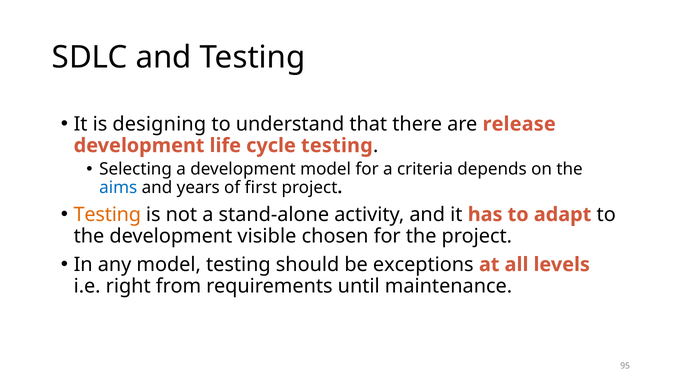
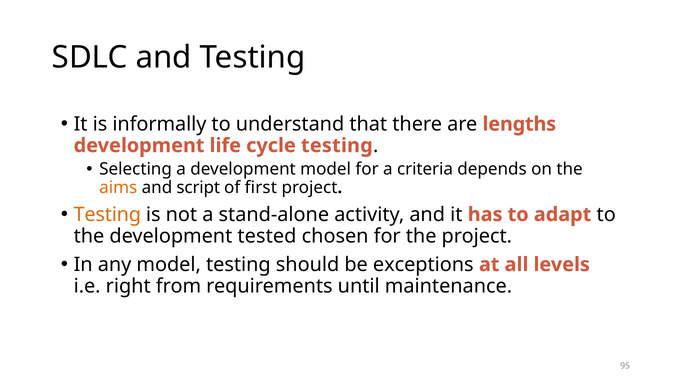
designing: designing -> informally (159, 124)
release: release -> lengths (519, 124)
aims colour: blue -> orange (118, 187)
years: years -> script (198, 187)
visible: visible -> tested (267, 236)
